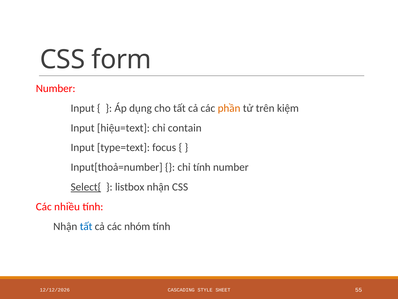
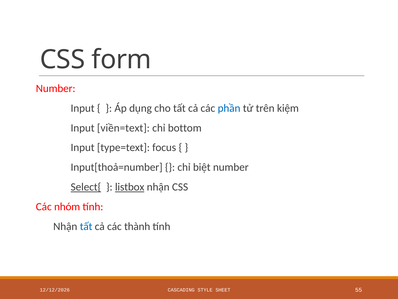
phần colour: orange -> blue (229, 108)
hiệu=text: hiệu=text -> viền=text (123, 128)
contain: contain -> bottom (185, 128)
chỉ tính: tính -> biệt (202, 167)
listbox underline: none -> present (130, 187)
nhiều: nhiều -> nhóm (67, 206)
nhóm: nhóm -> thành (137, 226)
